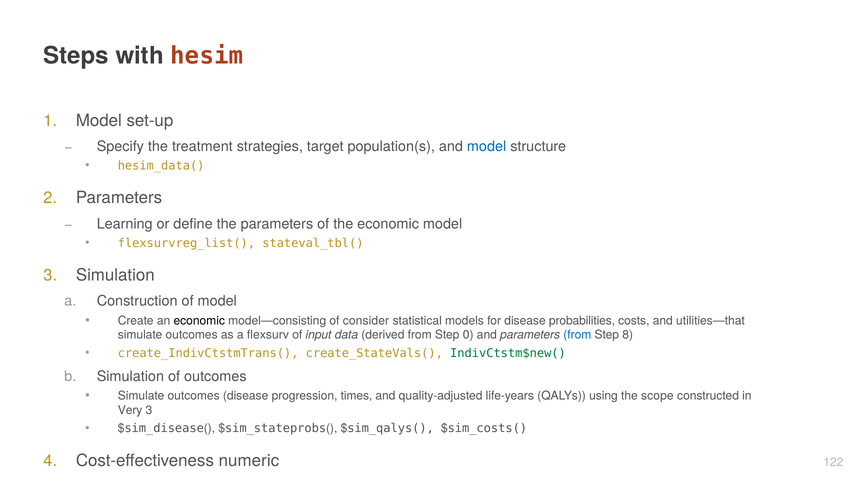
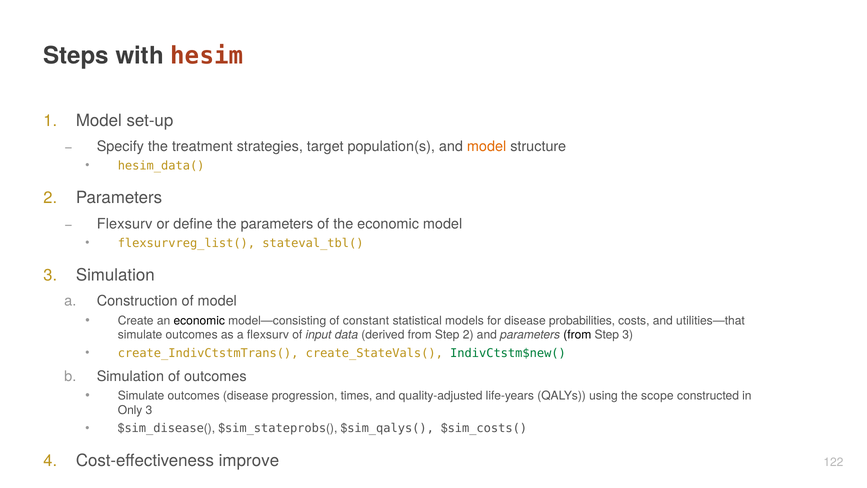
model colour: blue -> orange (487, 146)
Learning: Learning -> Flexsurv (125, 224)
consider: consider -> constant (366, 320)
Step 0: 0 -> 2 (468, 335)
from colour: blue -> black (577, 335)
Step 8: 8 -> 3 (628, 335)
Very: Very -> Only (130, 410)
numeric: numeric -> improve (249, 460)
